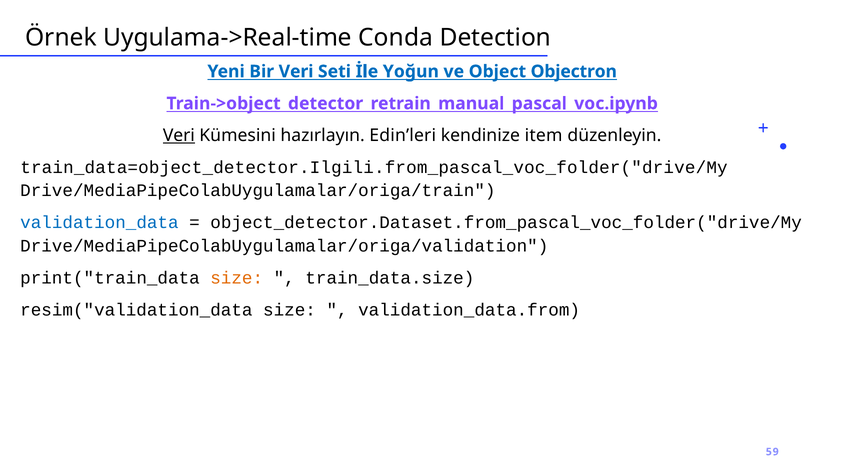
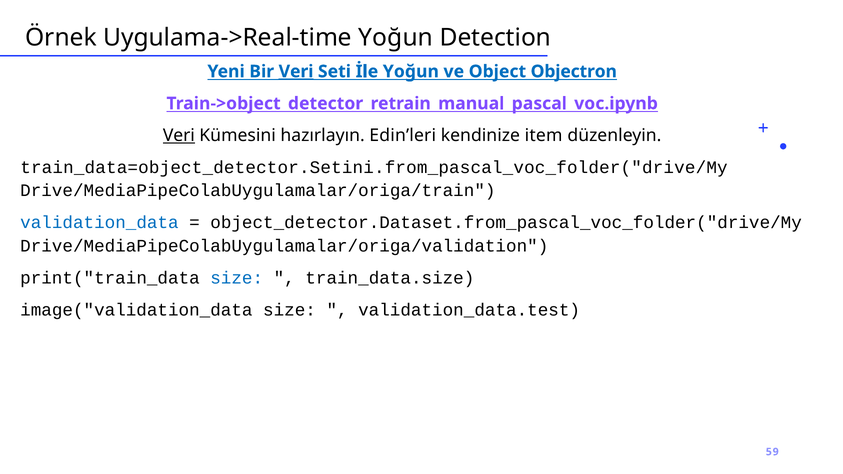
Uygulama->Real-time Conda: Conda -> Yoğun (396, 38)
Veri underline: none -> present (296, 72)
train_data=object_detector.Ilgili.from_pascal_voc_folder("drive/My: train_data=object_detector.Ilgili.from_pascal_voc_folder("drive/My -> train_data=object_detector.Setini.from_pascal_voc_folder("drive/My (374, 167)
size colour: orange -> blue (237, 278)
resim("validation_data: resim("validation_data -> image("validation_data (136, 310)
validation_data.from: validation_data.from -> validation_data.test (469, 310)
